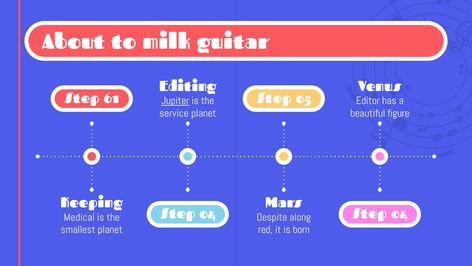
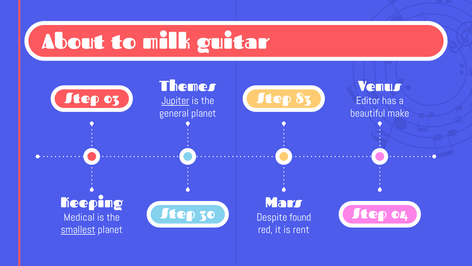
Editing: Editing -> Themes (188, 86)
61: 61 -> 03 (111, 98)
05: 05 -> 83 (303, 98)
service: service -> general (174, 113)
figure: figure -> make (398, 113)
04: 04 -> 30 (207, 213)
along: along -> found (300, 217)
smallest underline: none -> present (78, 229)
born: born -> rent (301, 229)
